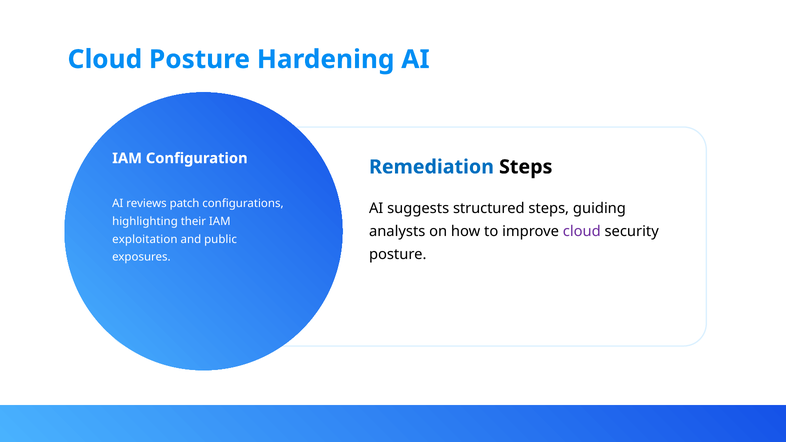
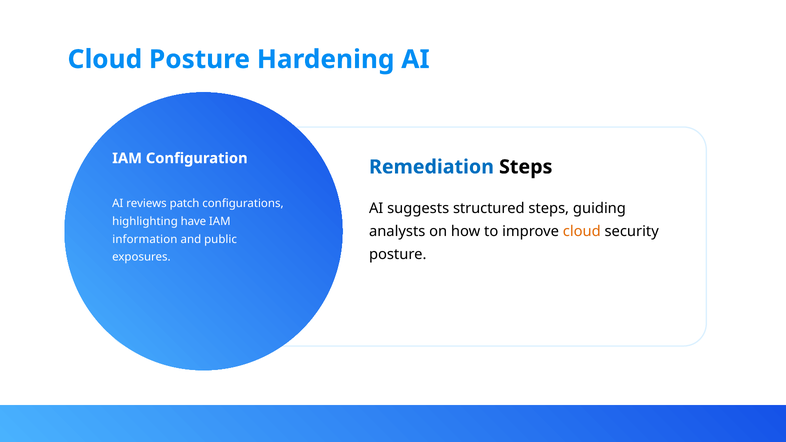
their: their -> have (193, 221)
cloud colour: purple -> orange (582, 231)
exploitation: exploitation -> information (145, 239)
